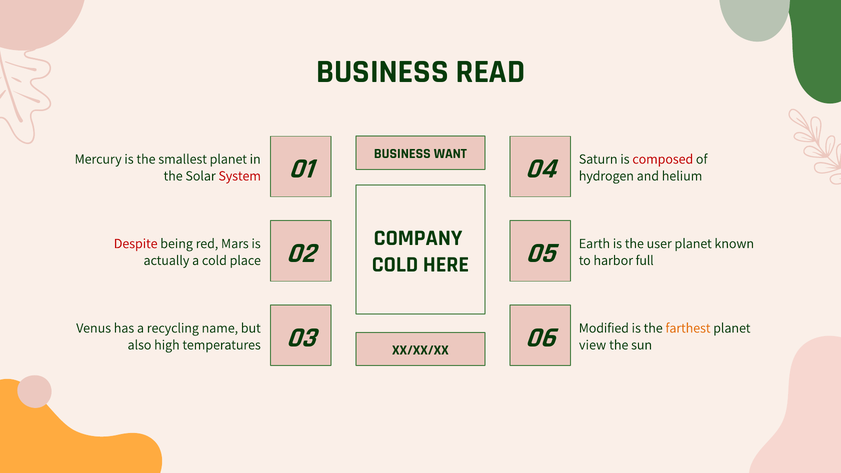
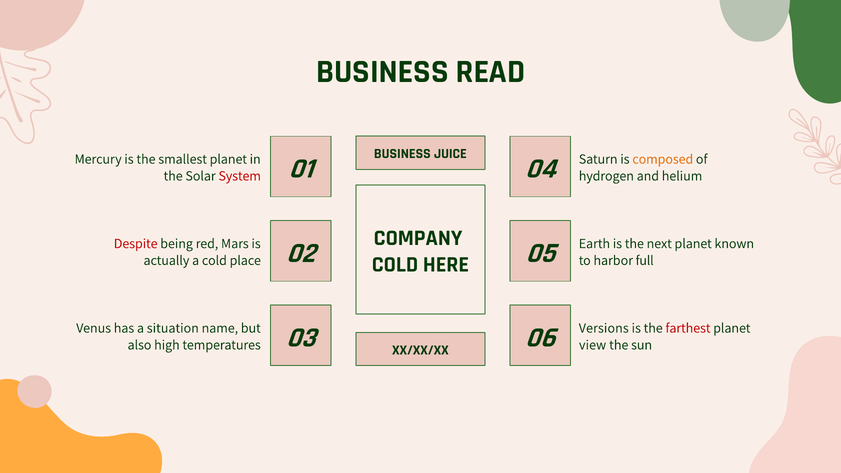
WANT: WANT -> JUICE (450, 154)
composed colour: red -> orange (663, 159)
user: user -> next (659, 244)
recycling: recycling -> situation (173, 328)
Modified: Modified -> Versions (604, 328)
farthest colour: orange -> red (688, 328)
